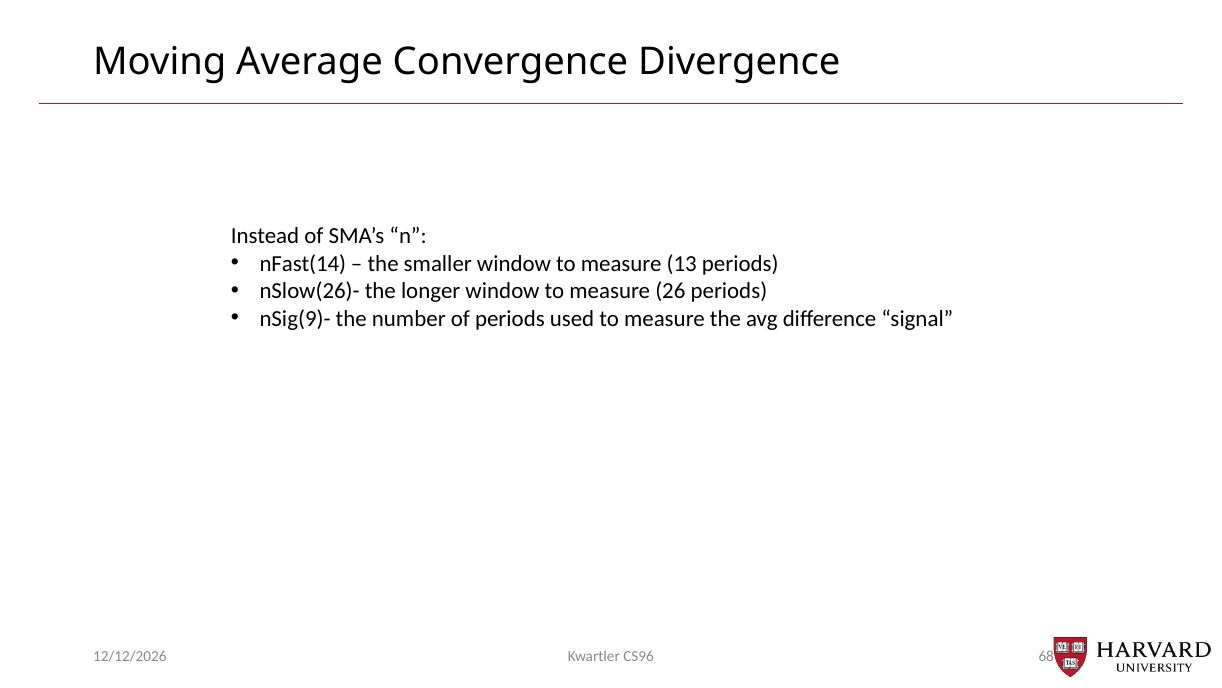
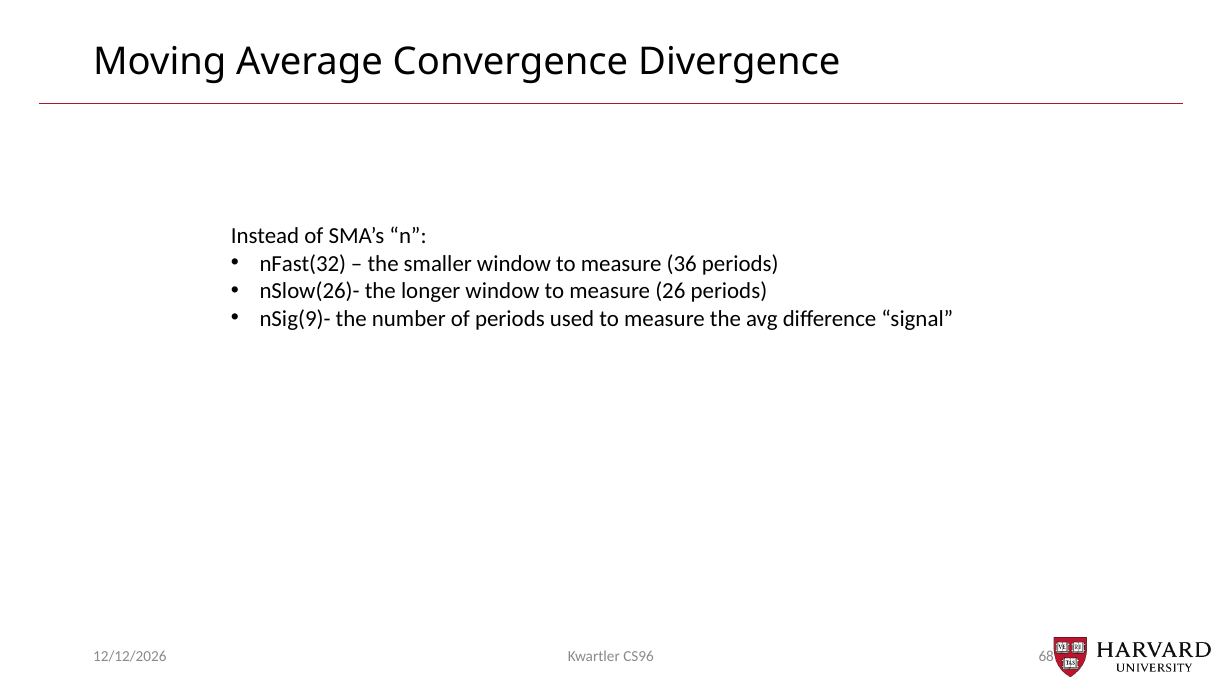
nFast(14: nFast(14 -> nFast(32 (303, 263)
13: 13 -> 36 (682, 263)
